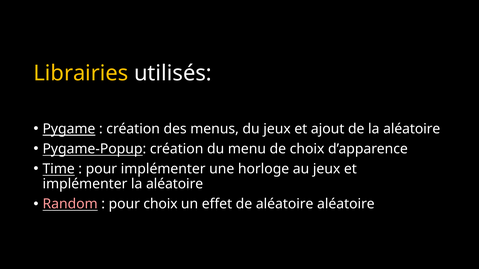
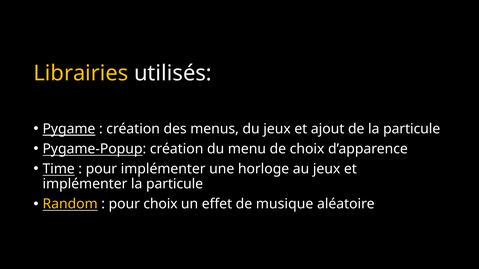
de la aléatoire: aléatoire -> particule (412, 129)
implémenter la aléatoire: aléatoire -> particule (175, 184)
Random colour: pink -> yellow (70, 204)
de aléatoire: aléatoire -> musique (285, 204)
